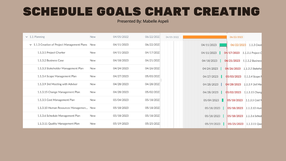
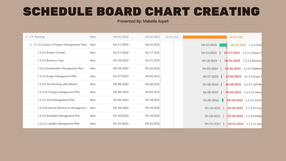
GOALS: GOALS -> BOARD (119, 12)
